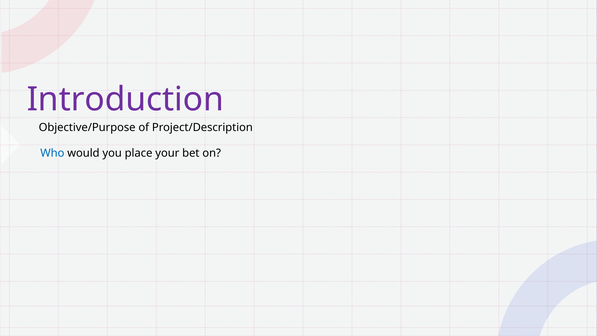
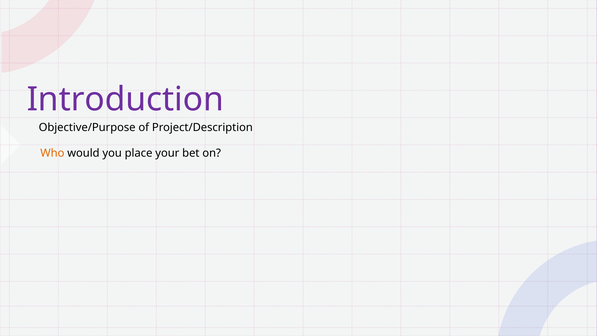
Who colour: blue -> orange (52, 153)
